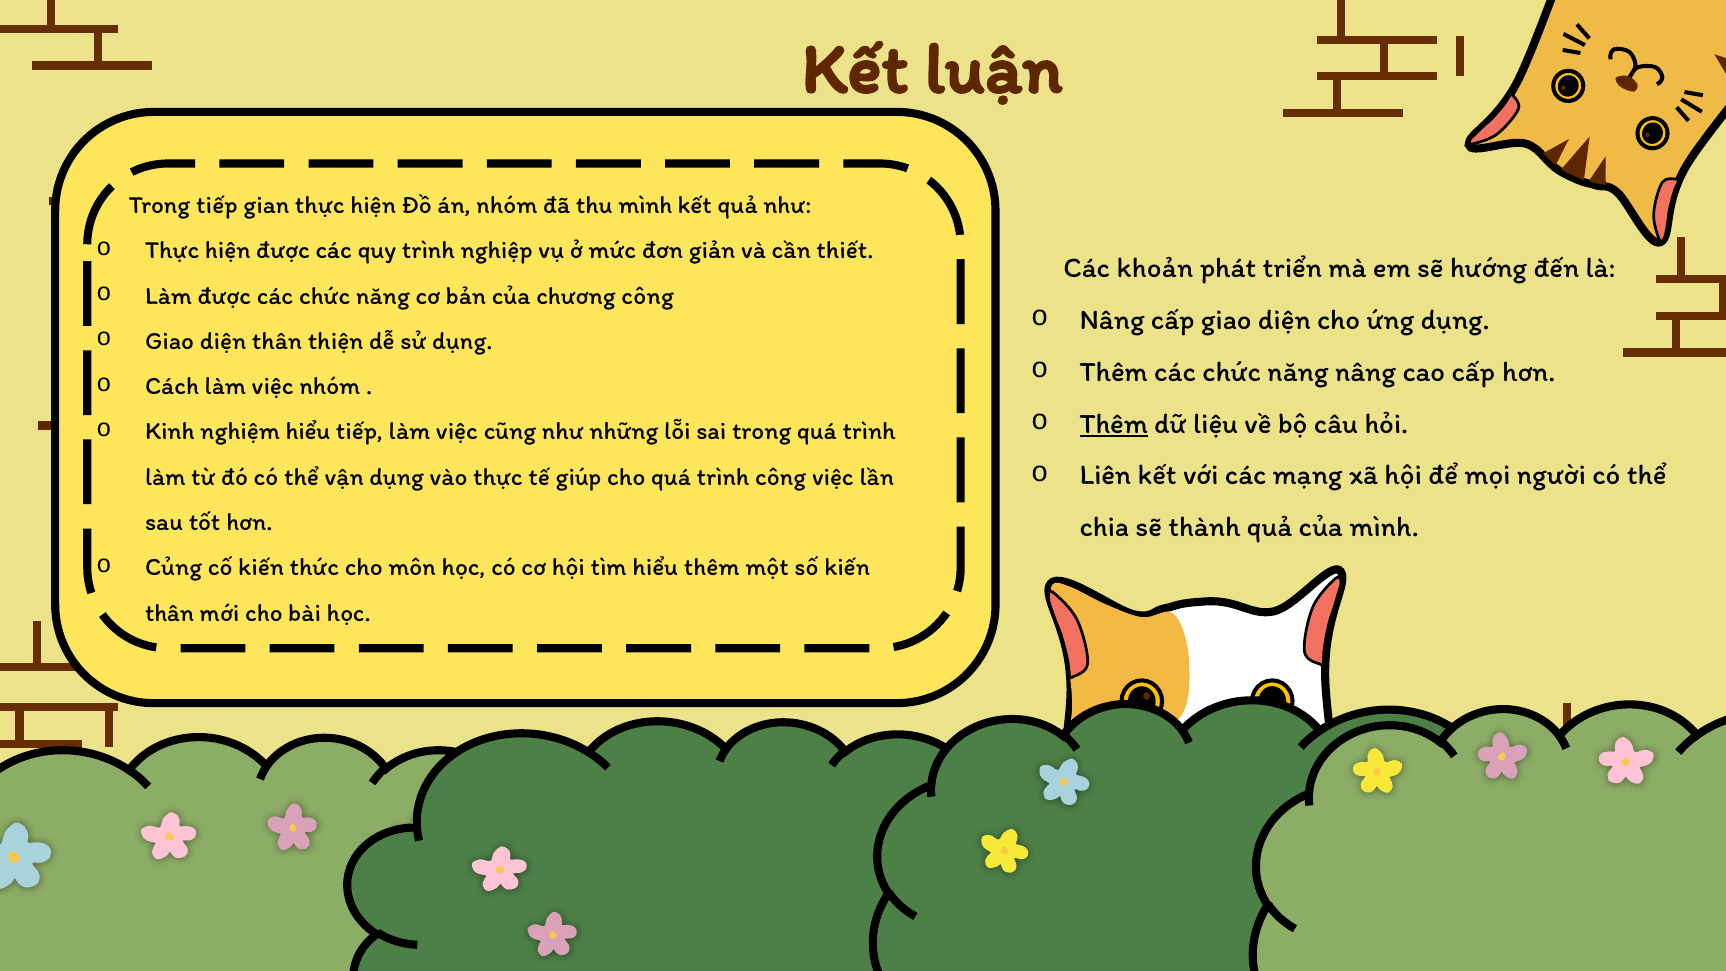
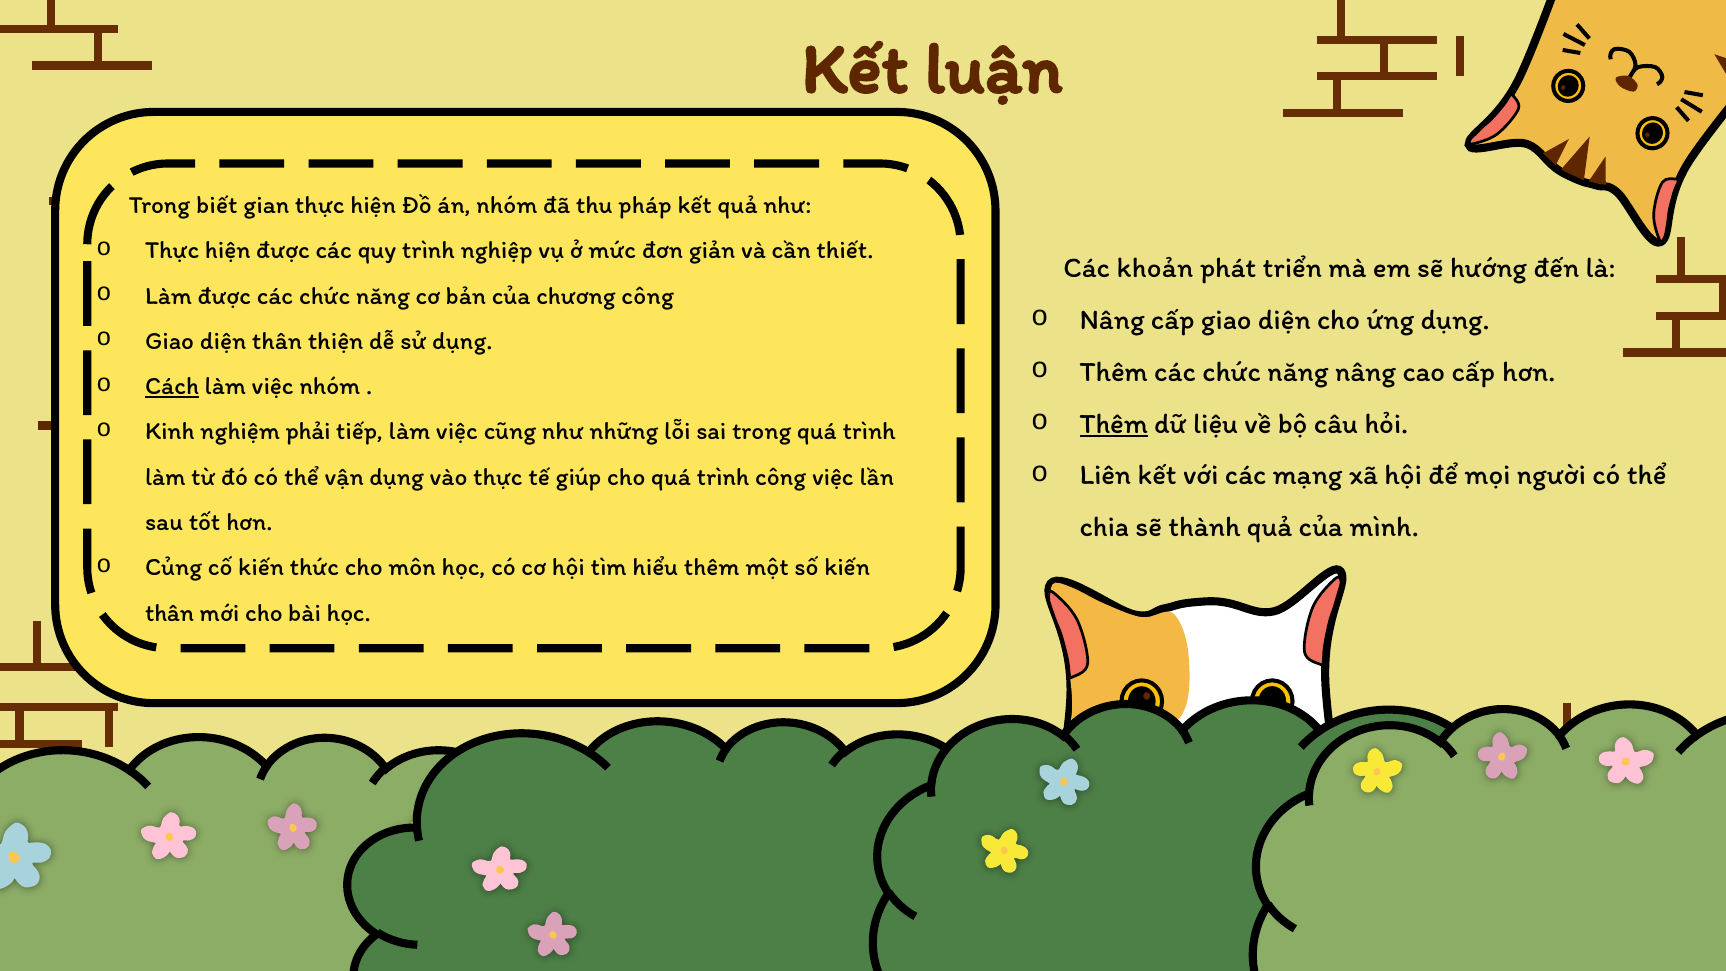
Trong tiếp: tiếp -> biết (217, 205)
thu mình: mình -> pháp (645, 205)
Cách underline: none -> present (172, 386)
nghiệm hiểu: hiểu -> phải (308, 432)
